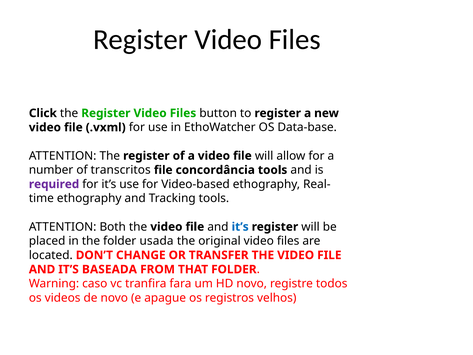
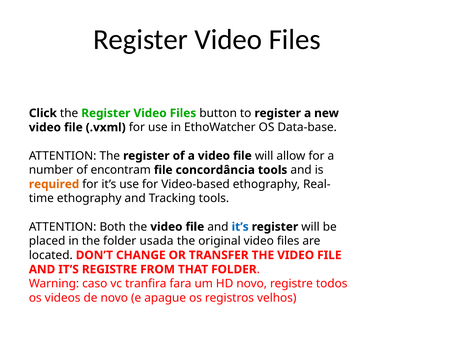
transcritos: transcritos -> encontram (121, 170)
required colour: purple -> orange (54, 184)
IT’S BASEADA: BASEADA -> REGISTRE (109, 269)
